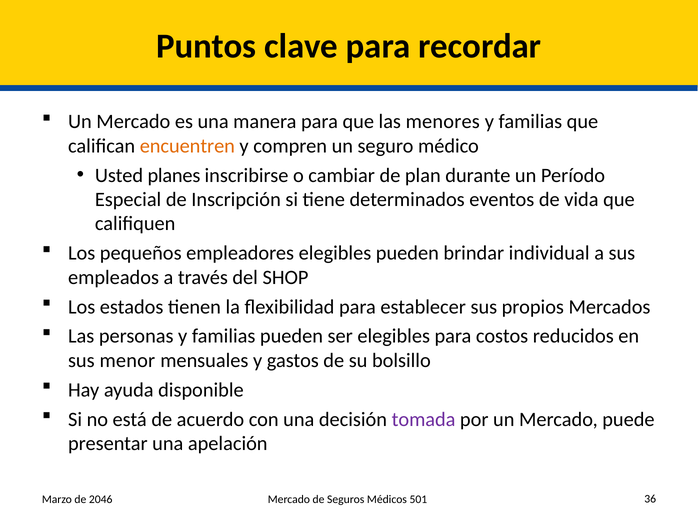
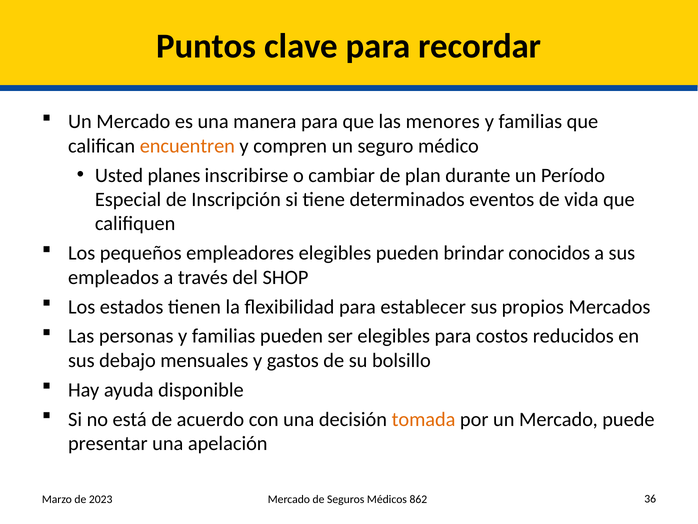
individual: individual -> conocidos (549, 253)
menor: menor -> debajo (127, 360)
tomada colour: purple -> orange (424, 419)
2046: 2046 -> 2023 (101, 499)
501: 501 -> 862 (418, 499)
